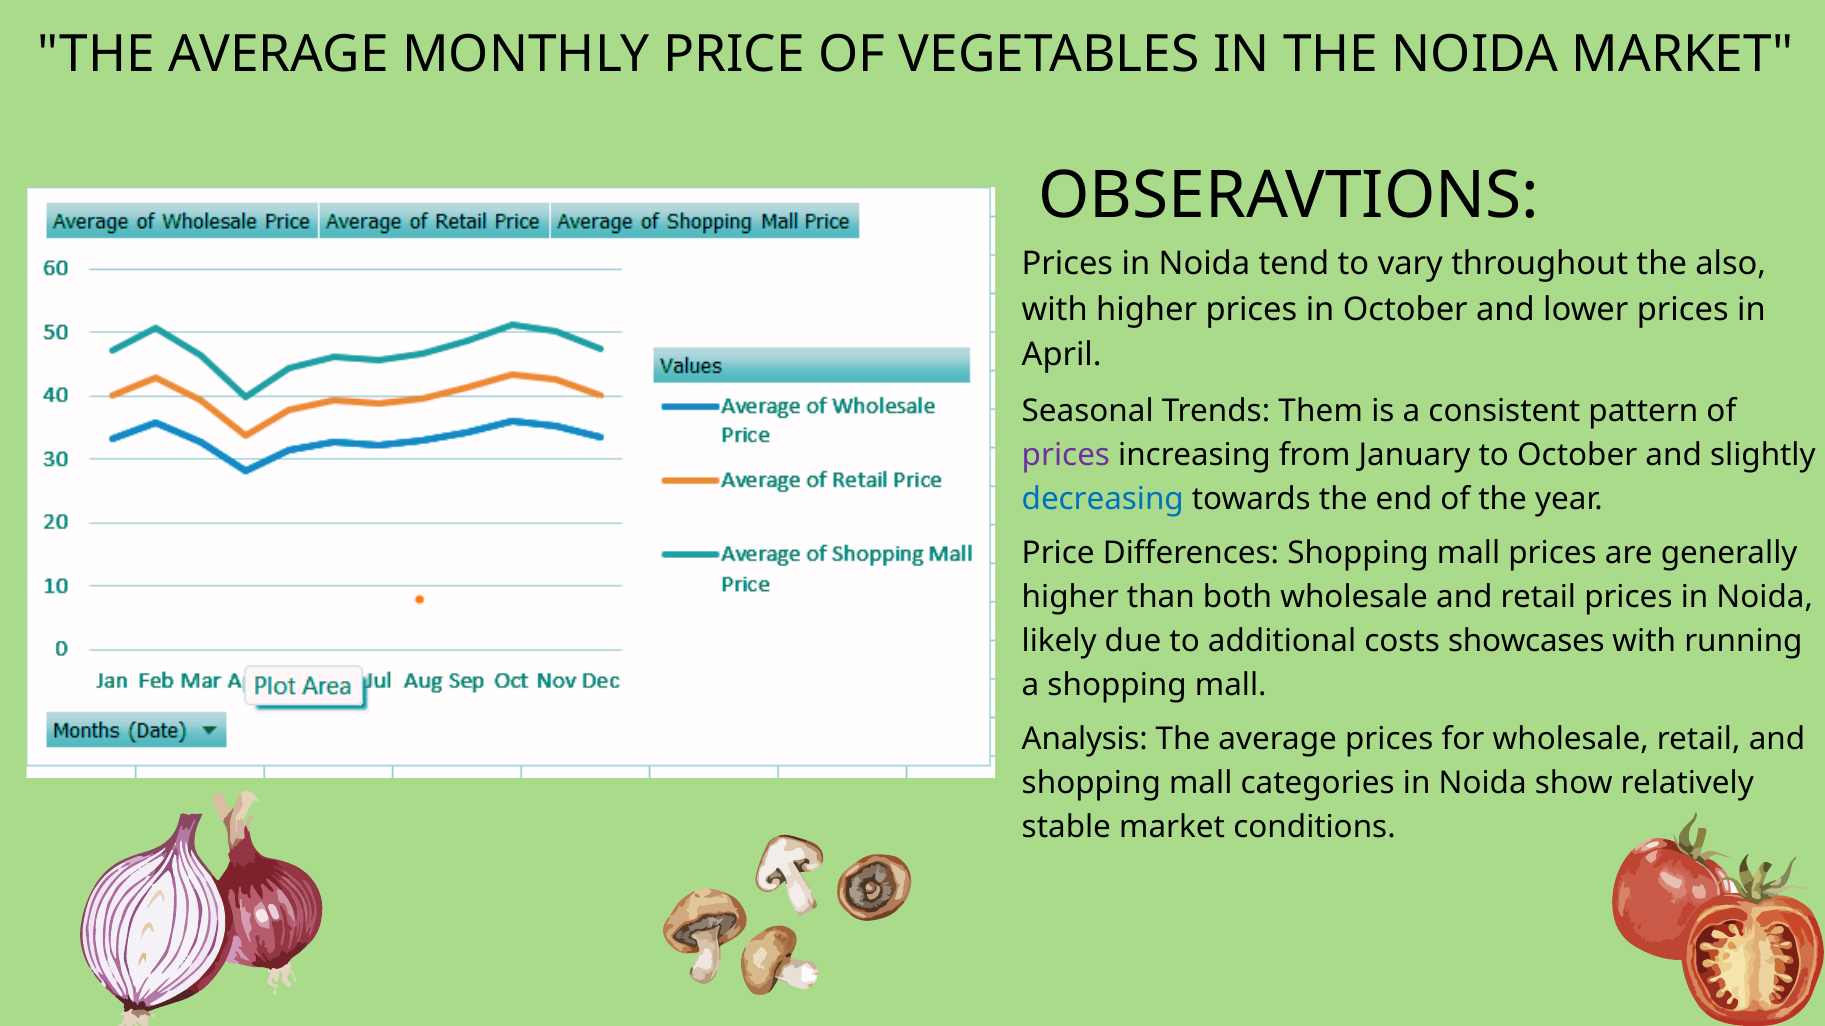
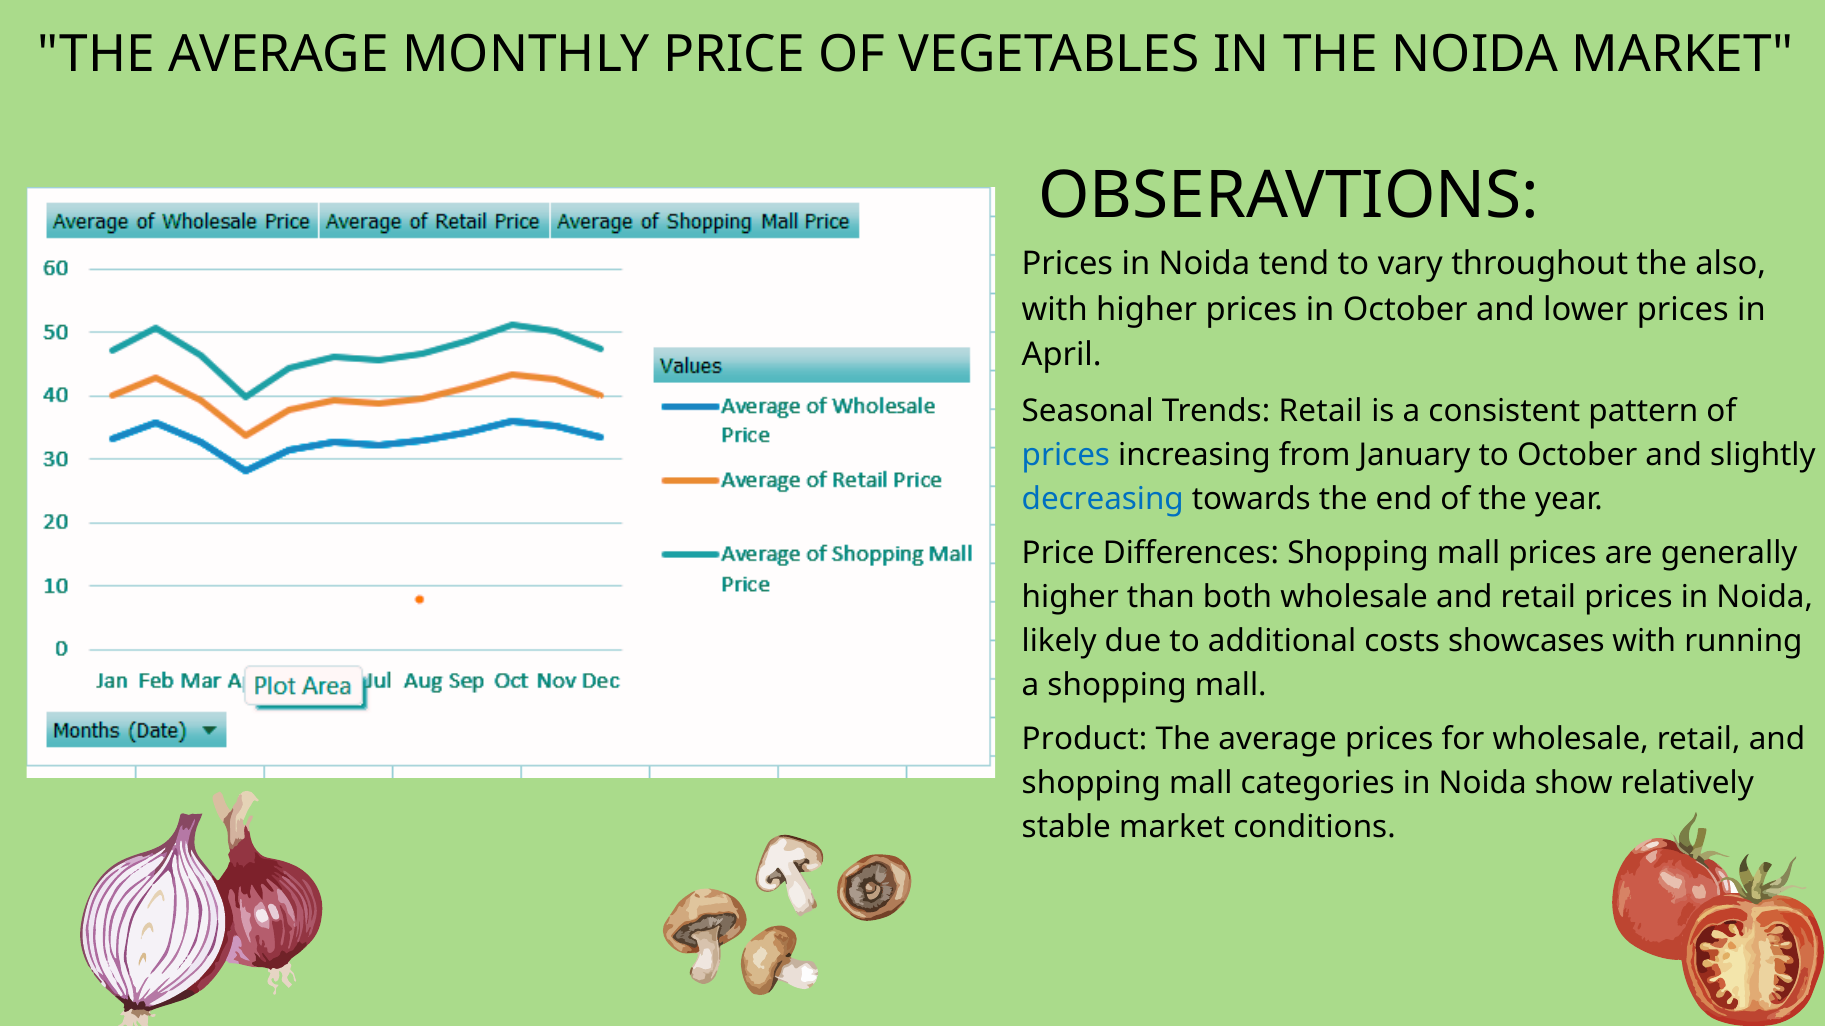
Trends Them: Them -> Retail (1321, 411)
prices colour: purple -> blue (1066, 455)
Analysis: Analysis -> Product (1085, 739)
